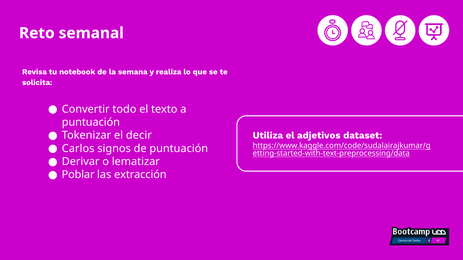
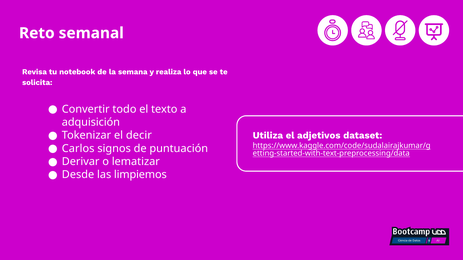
puntuación: puntuación -> adquisición (91, 122)
Poblar: Poblar -> Desde (78, 175)
extracción: extracción -> limpiemos (140, 175)
